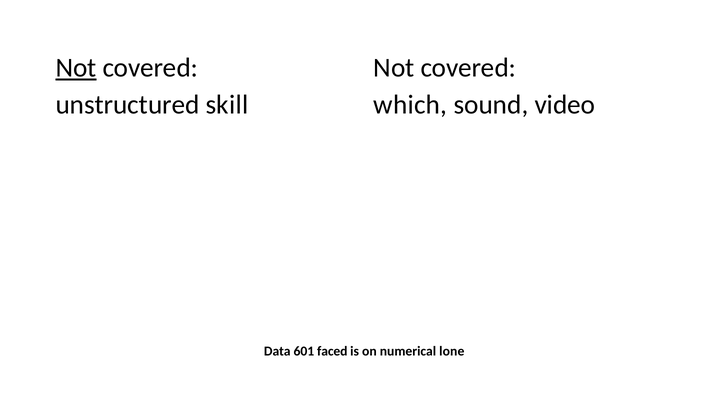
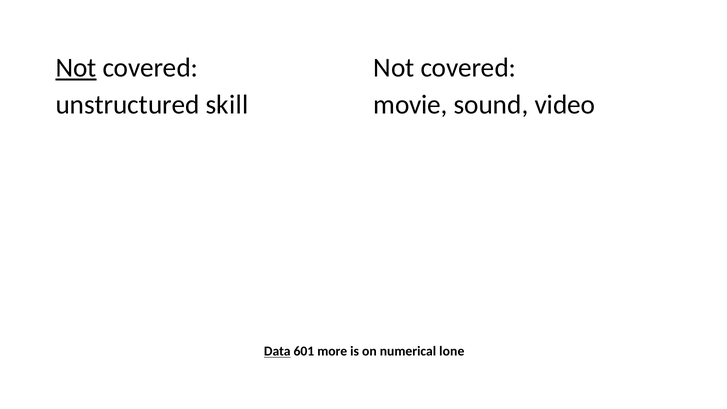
which: which -> movie (411, 105)
Data underline: none -> present (277, 351)
faced: faced -> more (332, 351)
